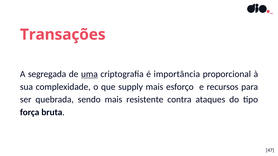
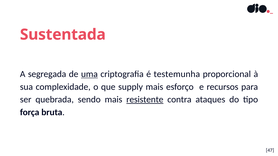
Transações: Transações -> Sustentada (63, 35)
importância: importância -> testemunha (177, 74)
resistente underline: none -> present (145, 100)
